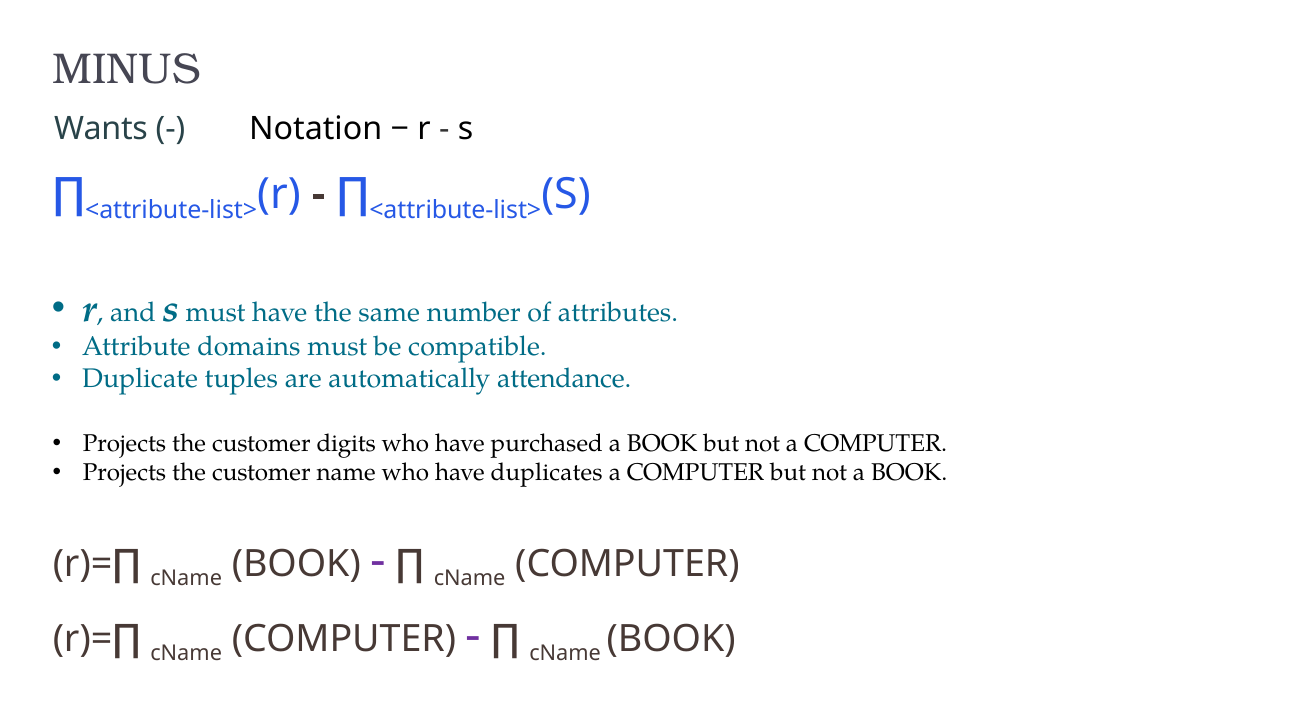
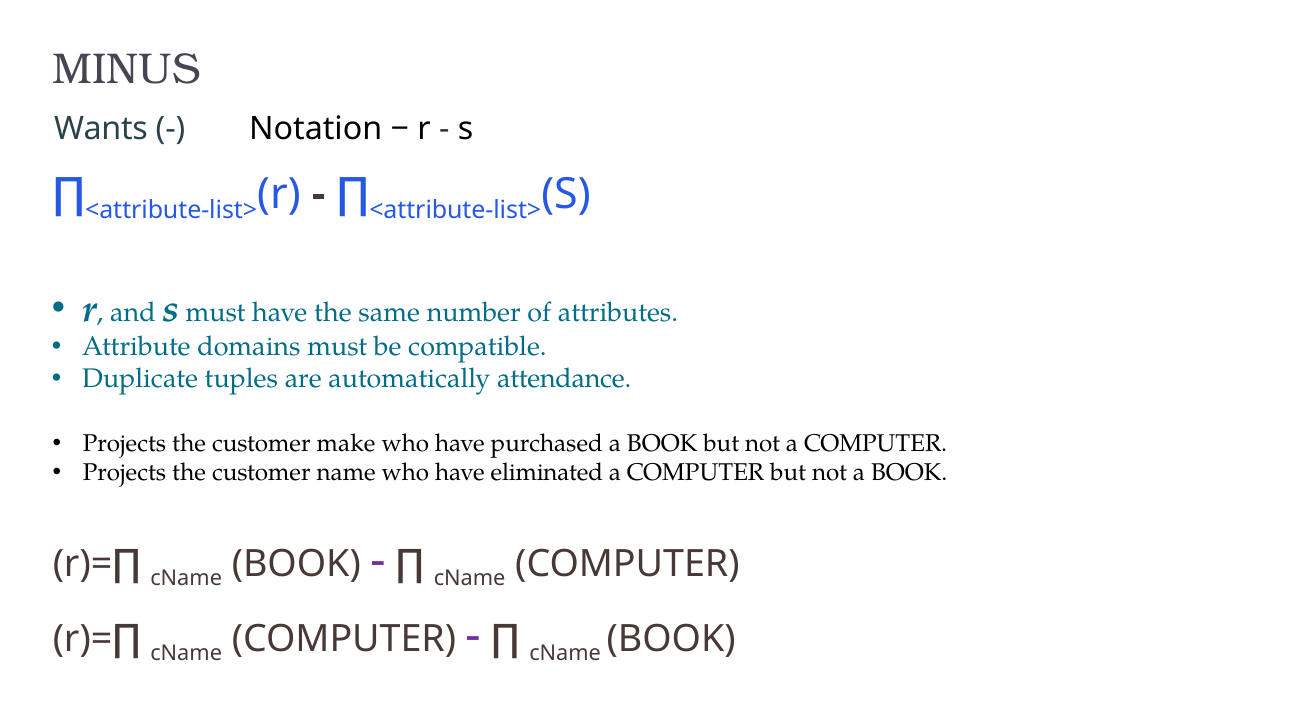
digits: digits -> make (346, 444)
duplicates: duplicates -> eliminated (547, 473)
